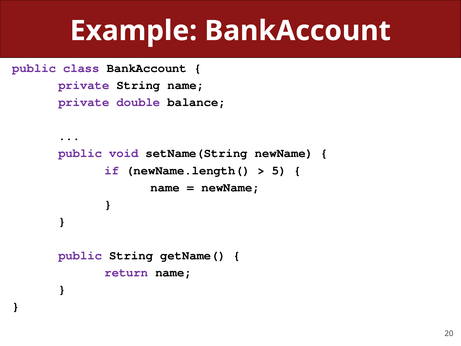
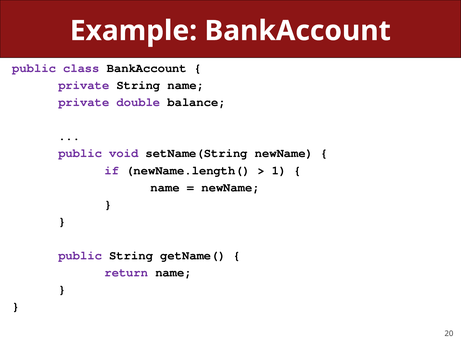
5: 5 -> 1 (279, 170)
